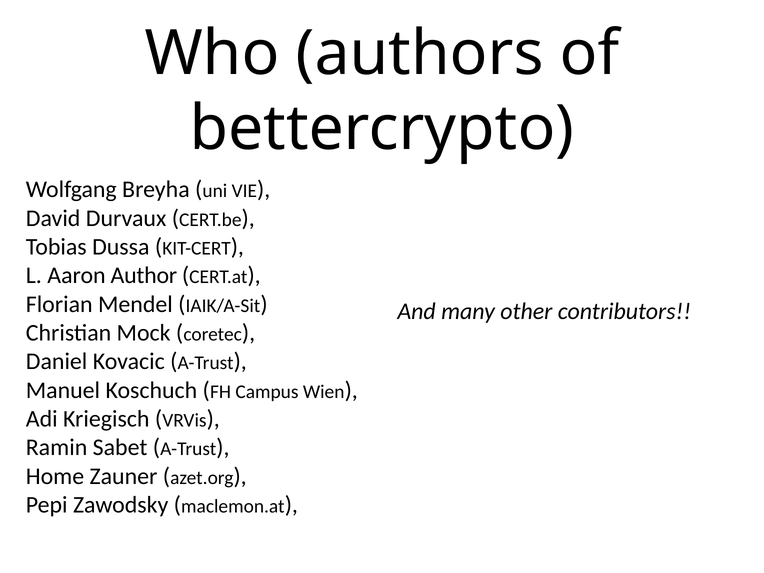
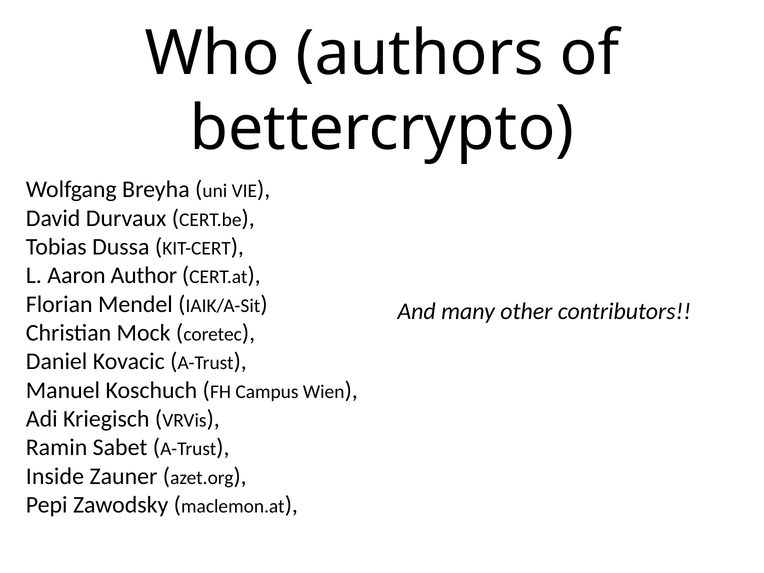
Home: Home -> Inside (55, 476)
